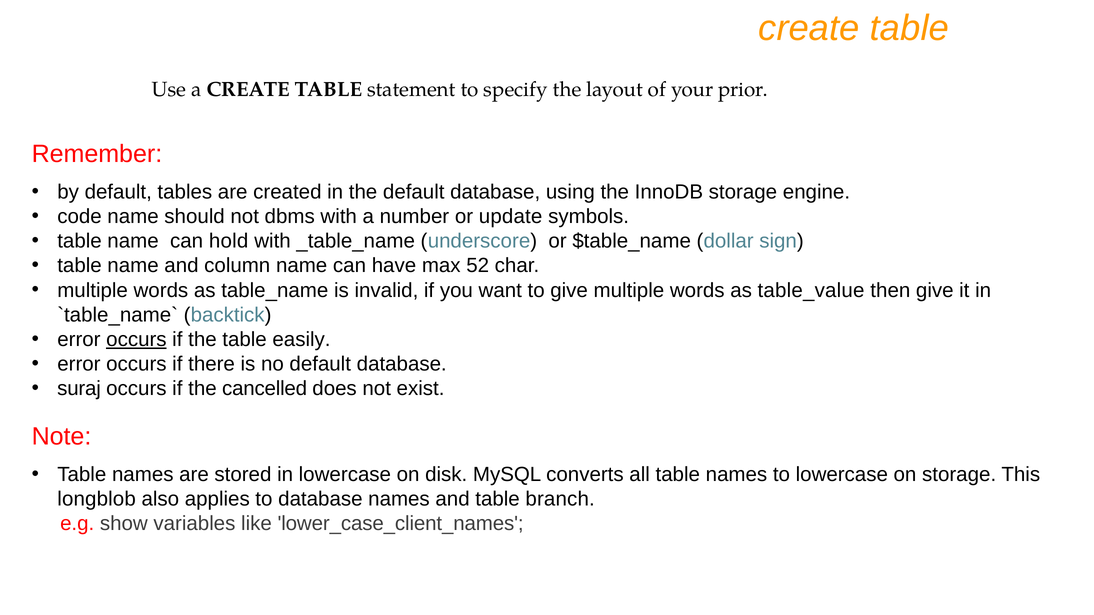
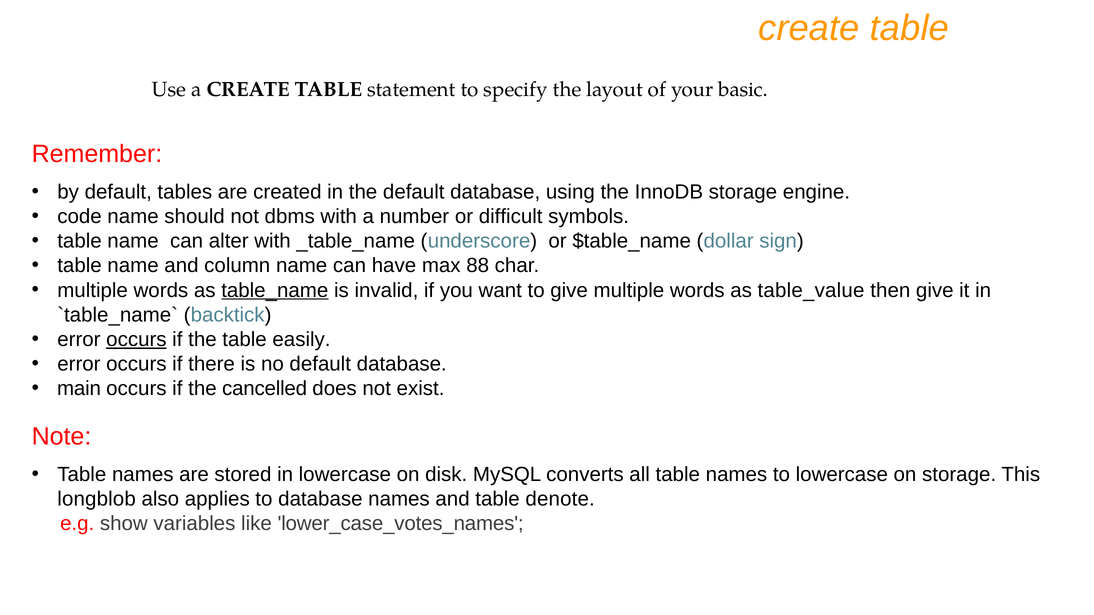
prior: prior -> basic (743, 90)
update: update -> difficult (511, 217)
hold: hold -> alter (229, 241)
52: 52 -> 88 (478, 266)
table_name underline: none -> present (275, 290)
suraj: suraj -> main (79, 389)
branch: branch -> denote (560, 499)
lower_case_client_names: lower_case_client_names -> lower_case_votes_names (401, 524)
